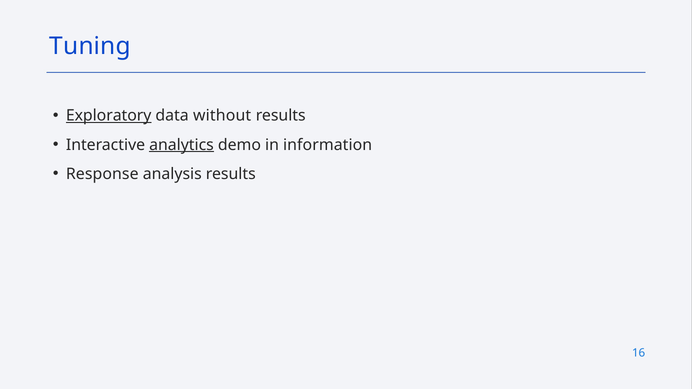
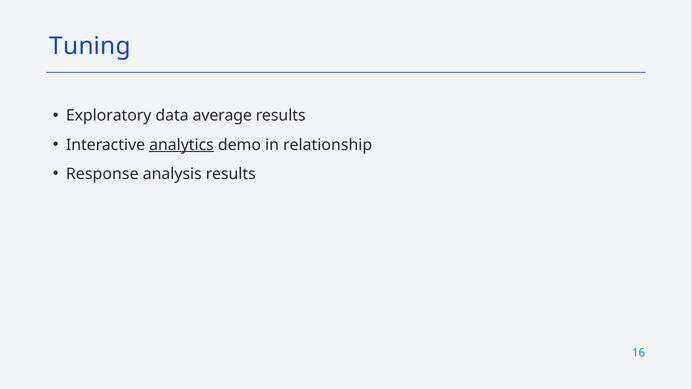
Exploratory underline: present -> none (109, 116)
without: without -> average (222, 116)
information: information -> relationship (328, 145)
